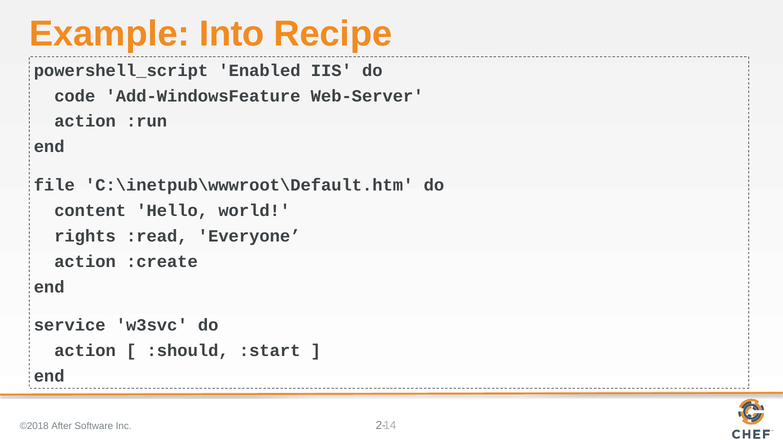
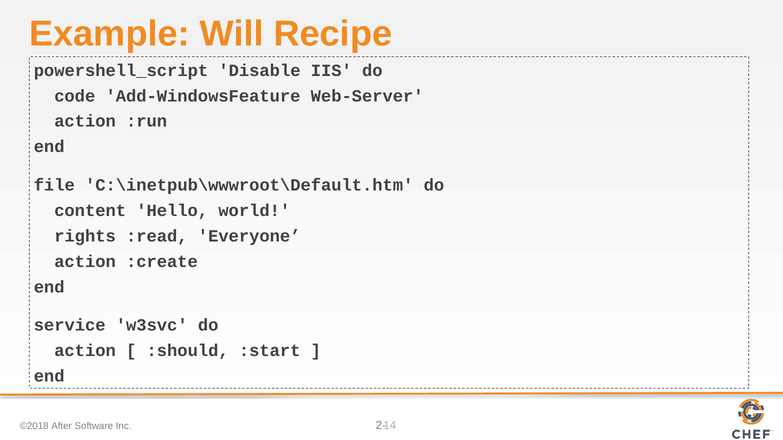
Into: Into -> Will (232, 34)
Enabled: Enabled -> Disable (259, 71)
